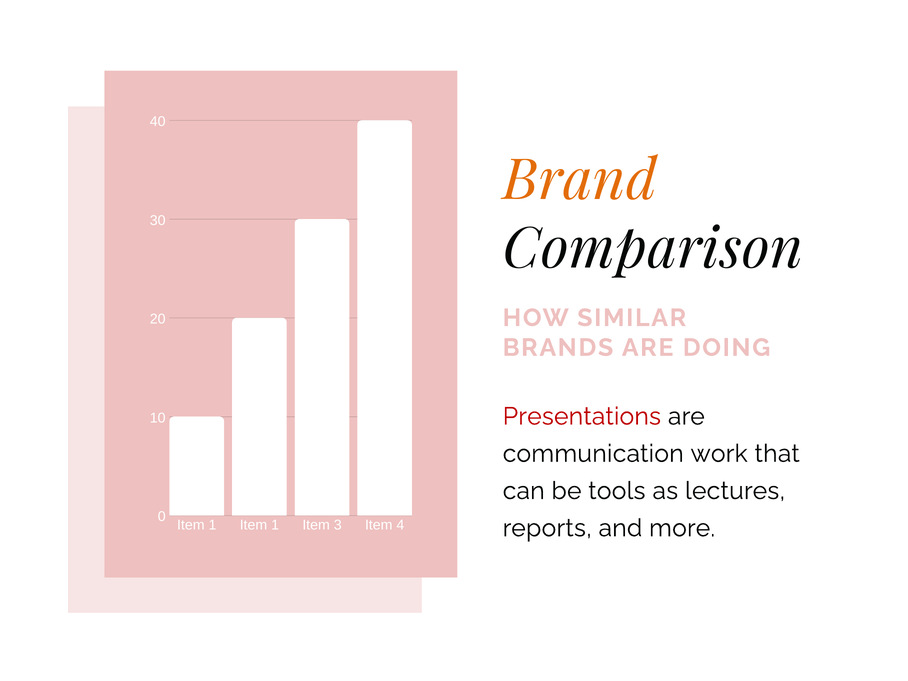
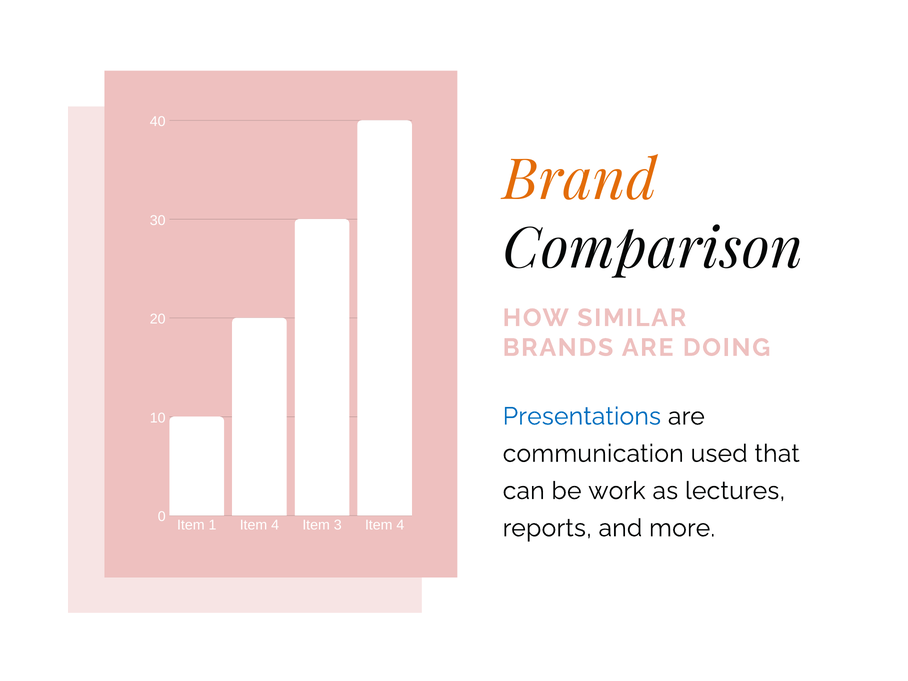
Presentations colour: red -> blue (582, 416)
work: work -> used (719, 454)
tools: tools -> work (617, 491)
1 Item 1: 1 -> 4 (275, 525)
